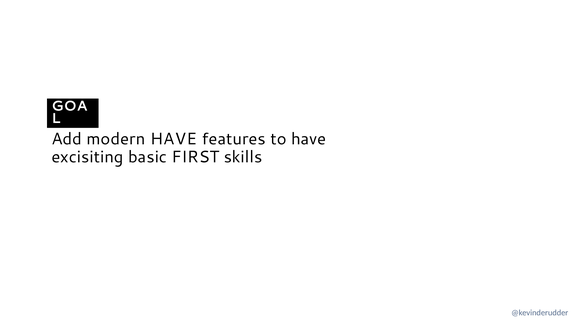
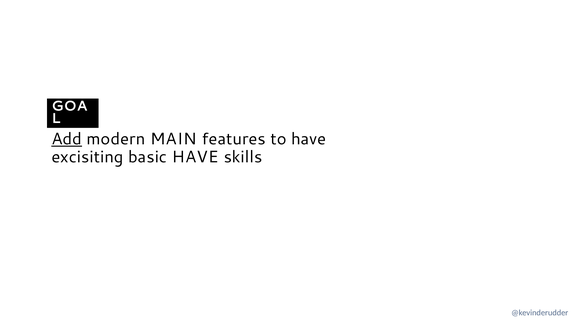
Add underline: none -> present (67, 139)
modern HAVE: HAVE -> MAIN (173, 139)
basic FIRST: FIRST -> HAVE (195, 157)
